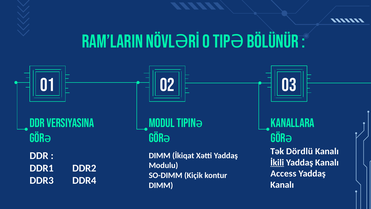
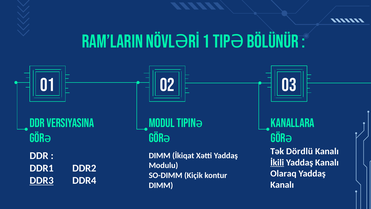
0: 0 -> 1 (206, 41)
Access: Access -> Olaraq (283, 173)
DDR3 underline: none -> present (42, 180)
